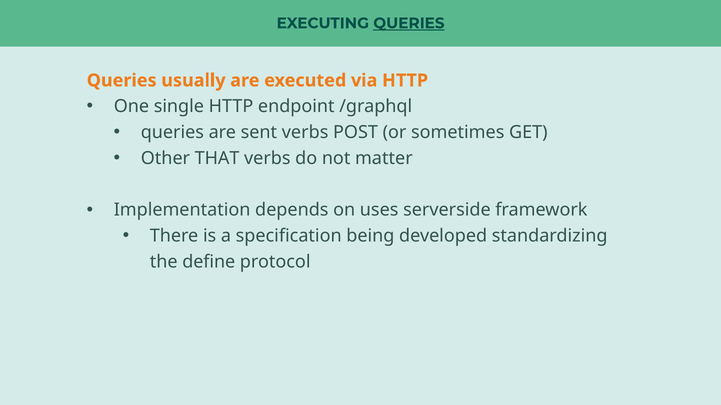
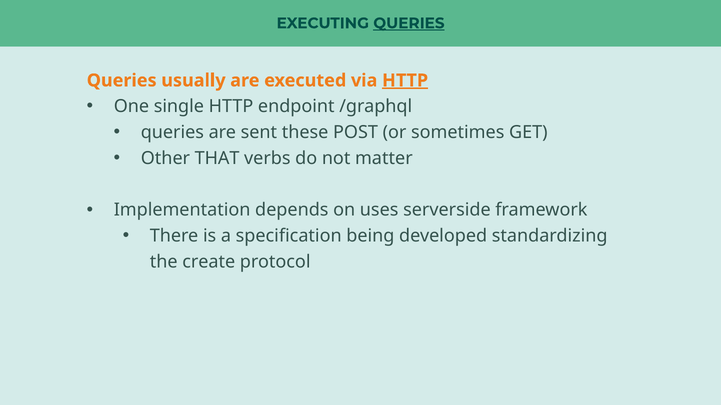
HTTP underline: none -> present (405, 81)
sent verbs: verbs -> these (305, 132)
define: define -> create (209, 262)
